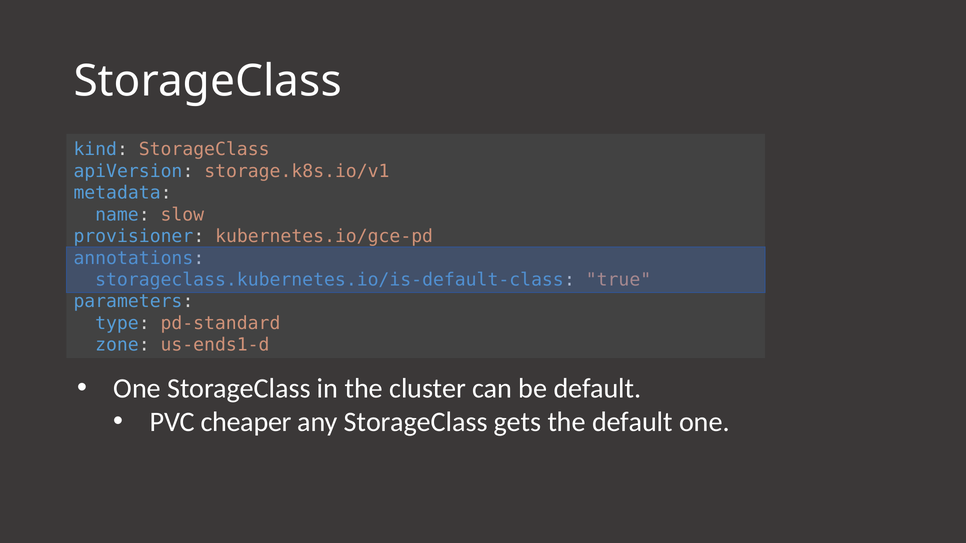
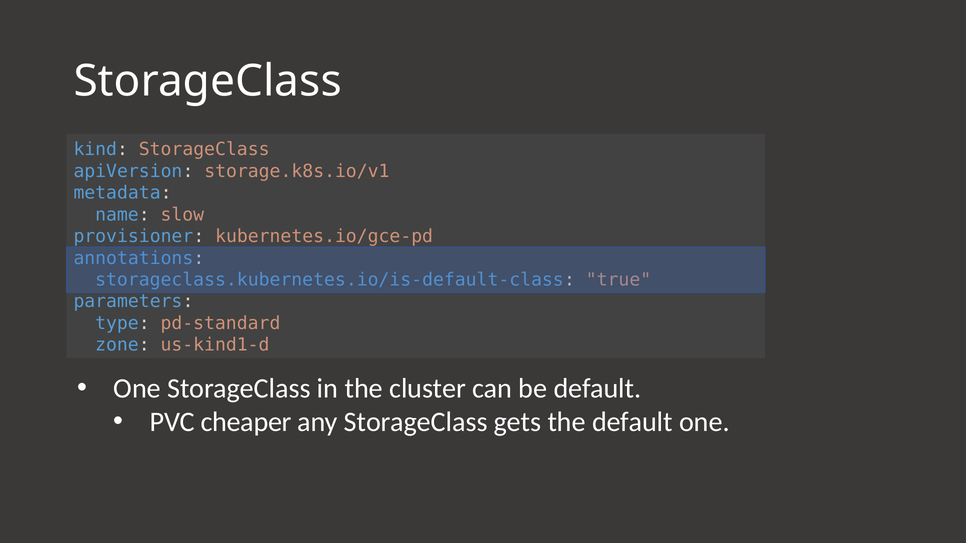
us-ends1-d: us-ends1-d -> us-kind1-d (215, 345)
